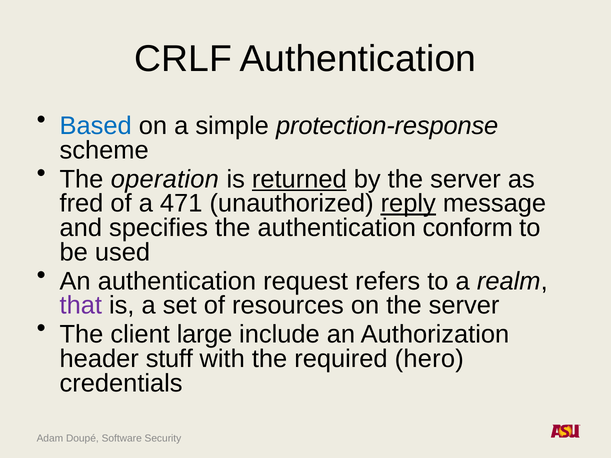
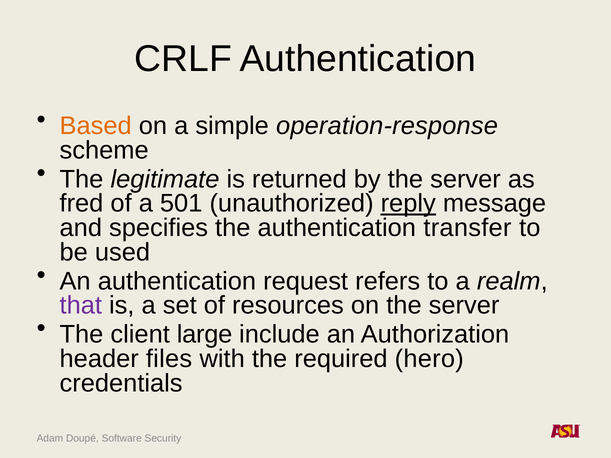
Based colour: blue -> orange (96, 126)
protection-response: protection-response -> operation-response (387, 126)
operation: operation -> legitimate (165, 179)
returned underline: present -> none (299, 179)
471: 471 -> 501 (181, 204)
conform: conform -> transfer (467, 228)
stuff: stuff -> files (169, 359)
